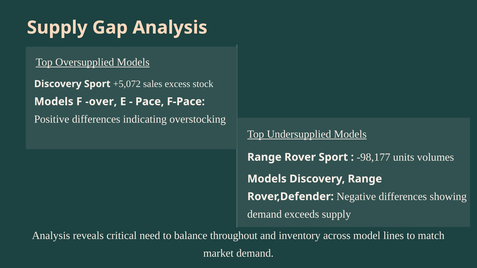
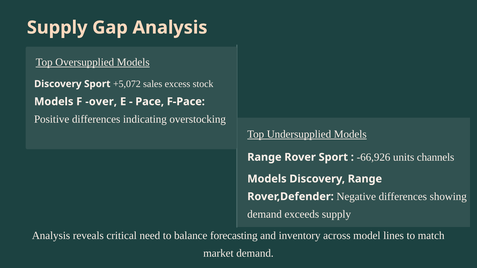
-98,177: -98,177 -> -66,926 (374, 157)
volumes: volumes -> channels (436, 157)
throughout: throughout -> forecasting (234, 236)
